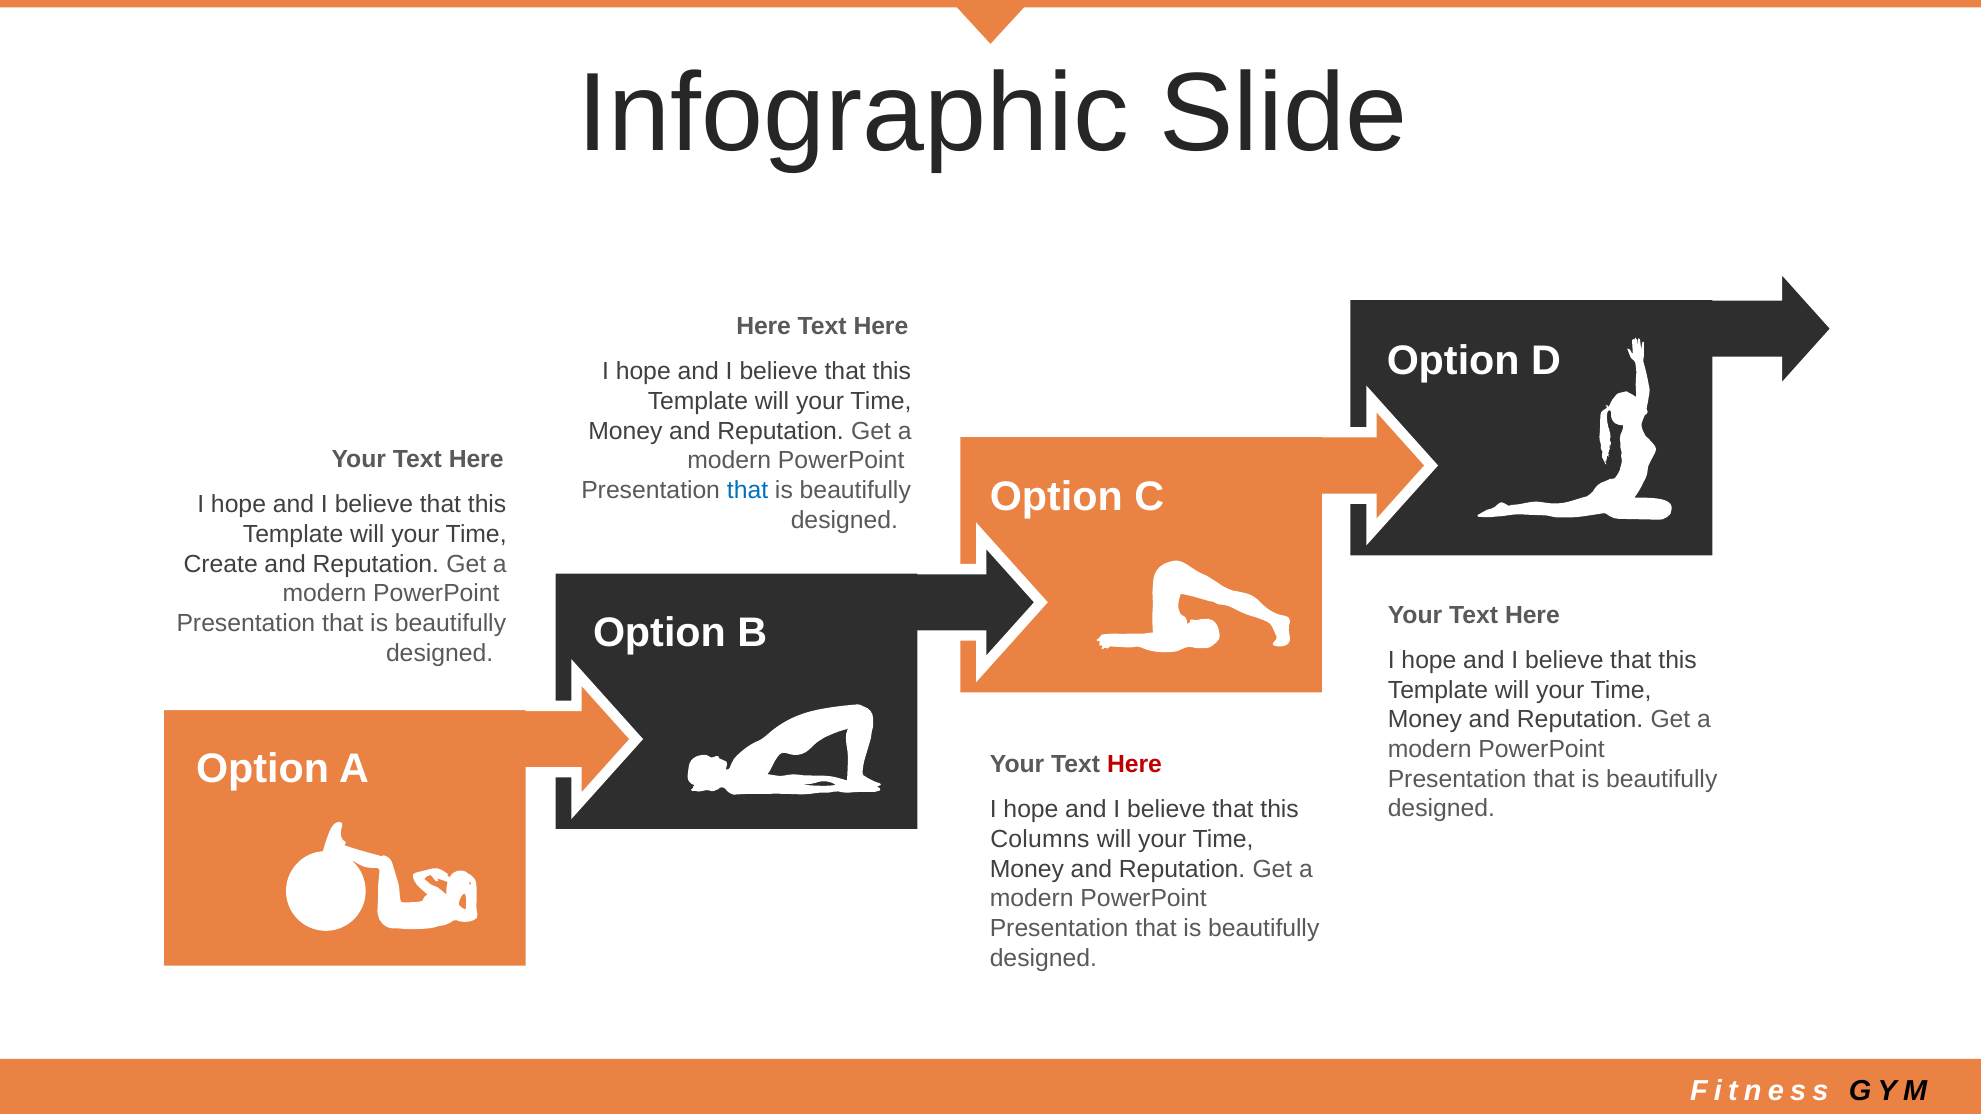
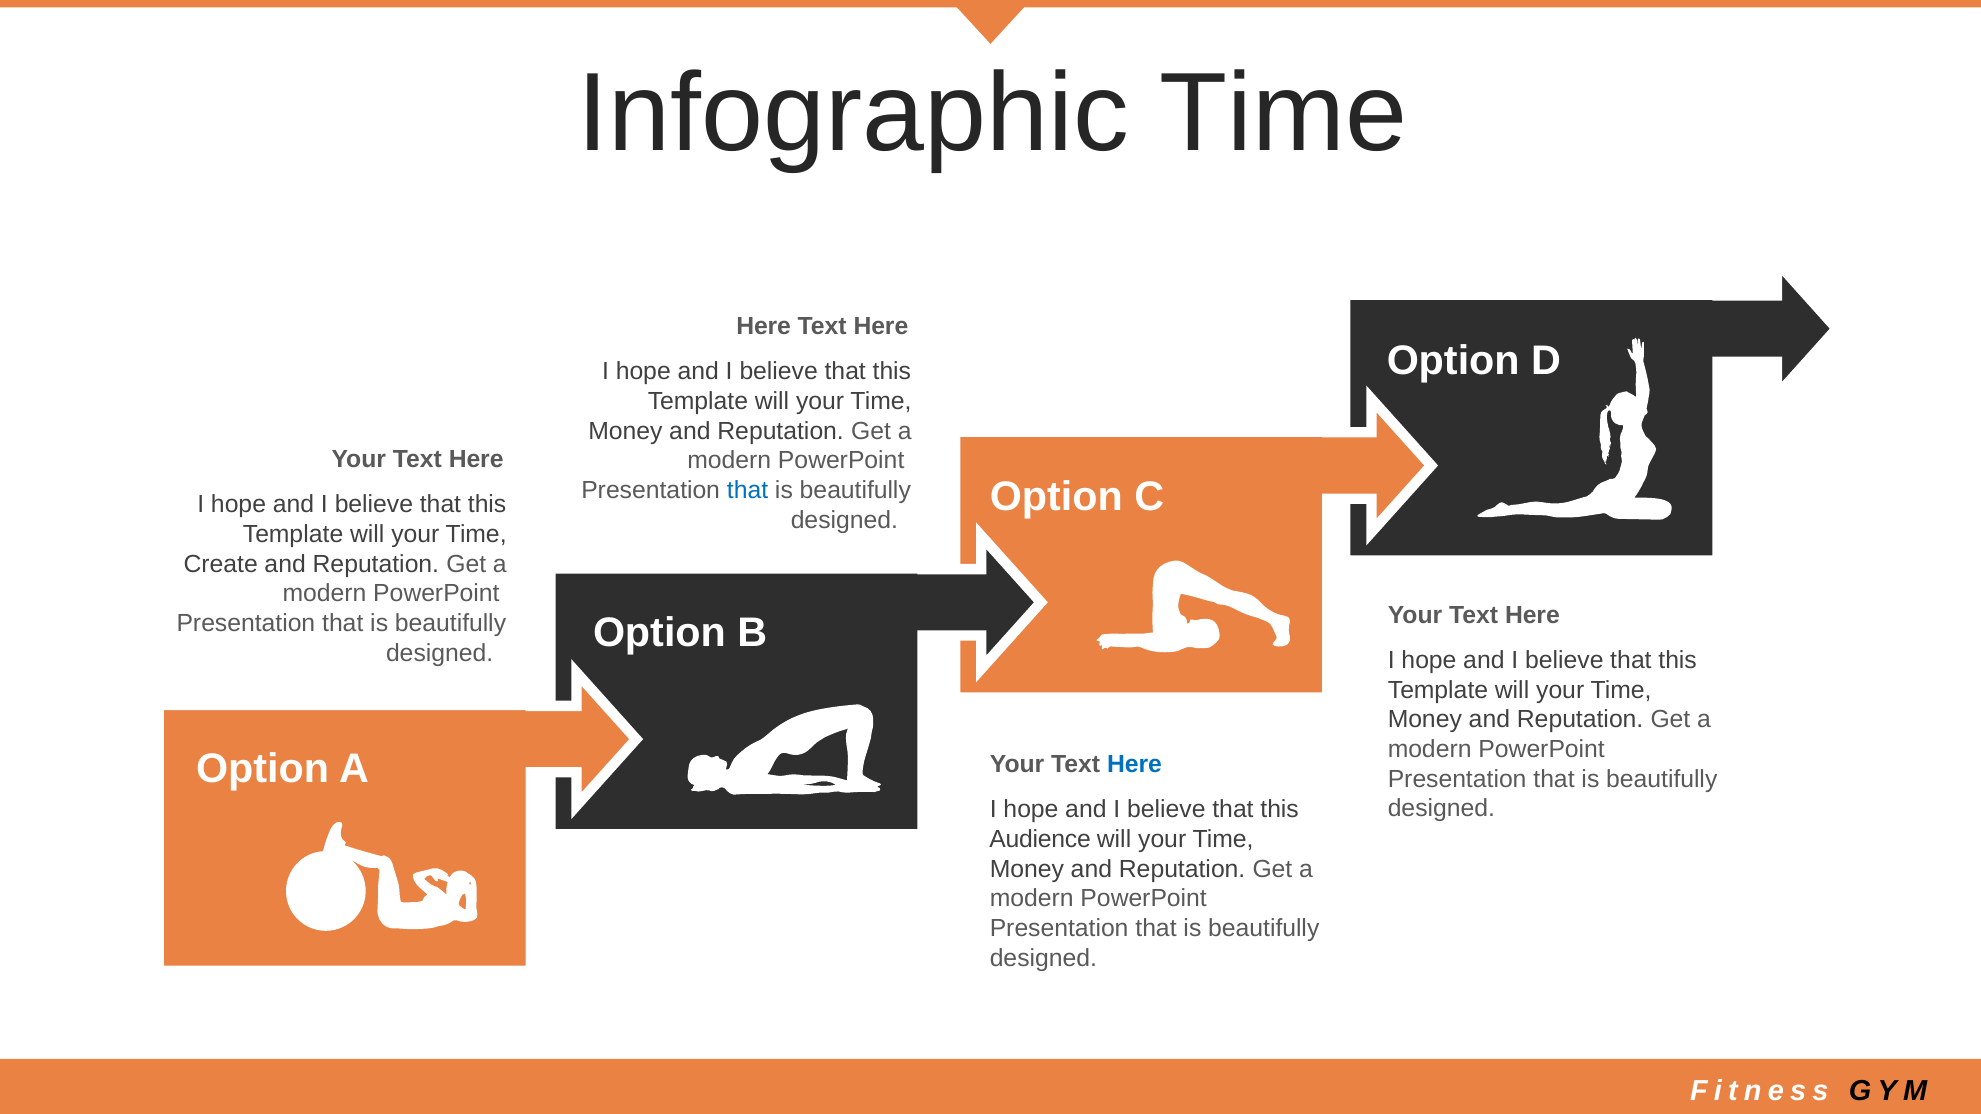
Infographic Slide: Slide -> Time (1283, 113)
Here colour: red -> blue (1134, 765)
Columns: Columns -> Audience (1040, 840)
